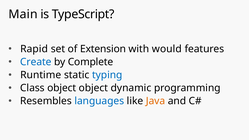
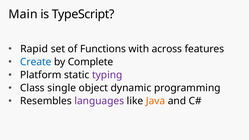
Extension: Extension -> Functions (103, 49)
would: would -> across (167, 49)
Runtime: Runtime -> Platform (41, 75)
typing colour: blue -> purple (107, 75)
Class object: object -> single (62, 88)
languages colour: blue -> purple (99, 101)
